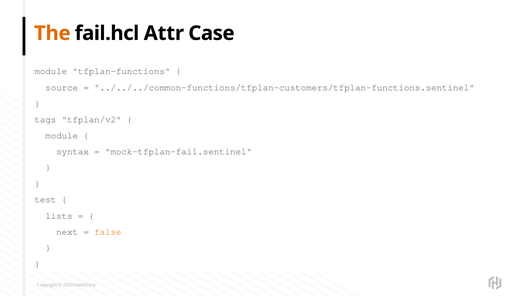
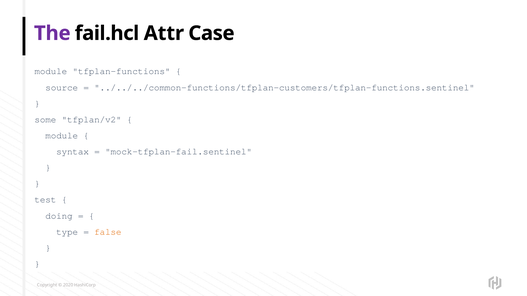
The colour: orange -> purple (52, 33)
tags: tags -> some (45, 120)
lists: lists -> doing (59, 216)
next: next -> type (67, 232)
